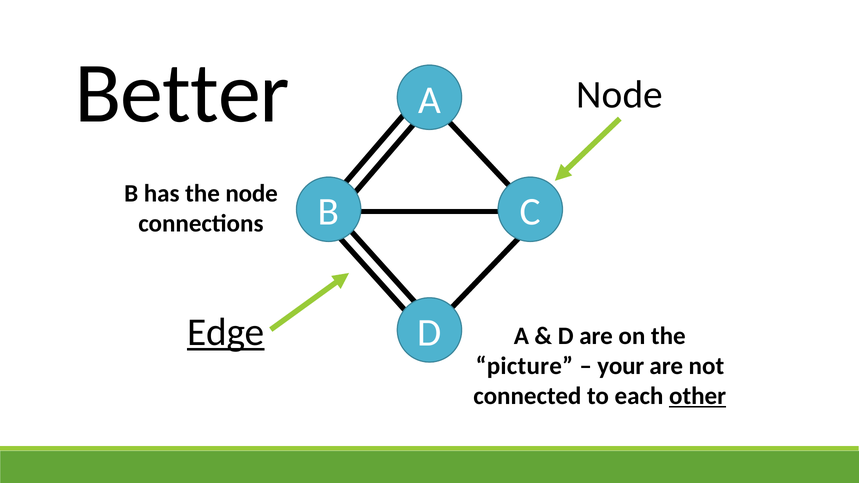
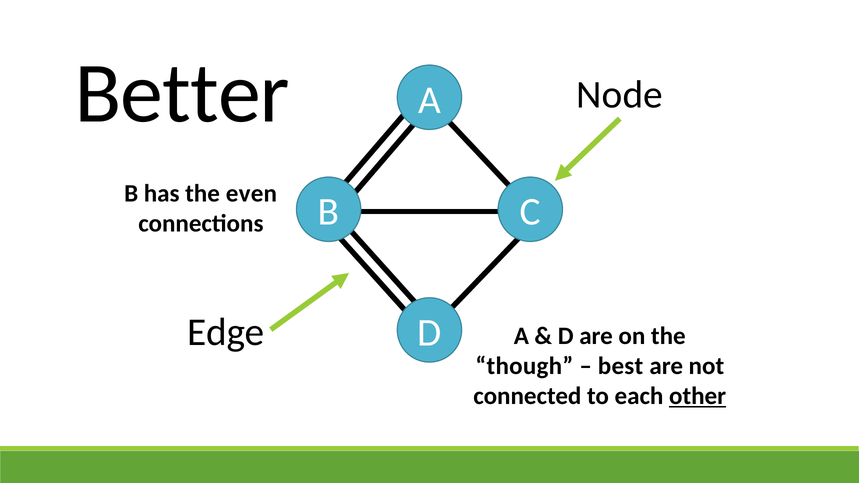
the node: node -> even (251, 193)
Edge underline: present -> none (226, 332)
picture: picture -> though (524, 366)
your: your -> best (621, 366)
